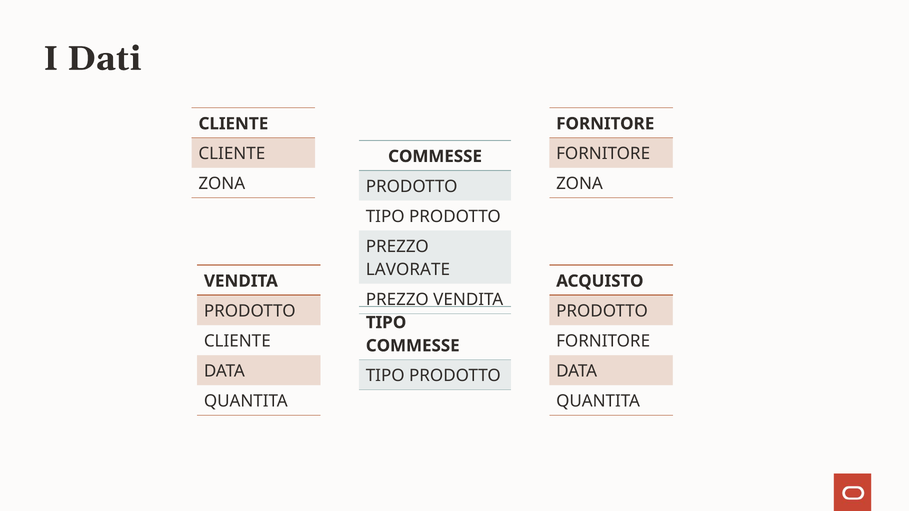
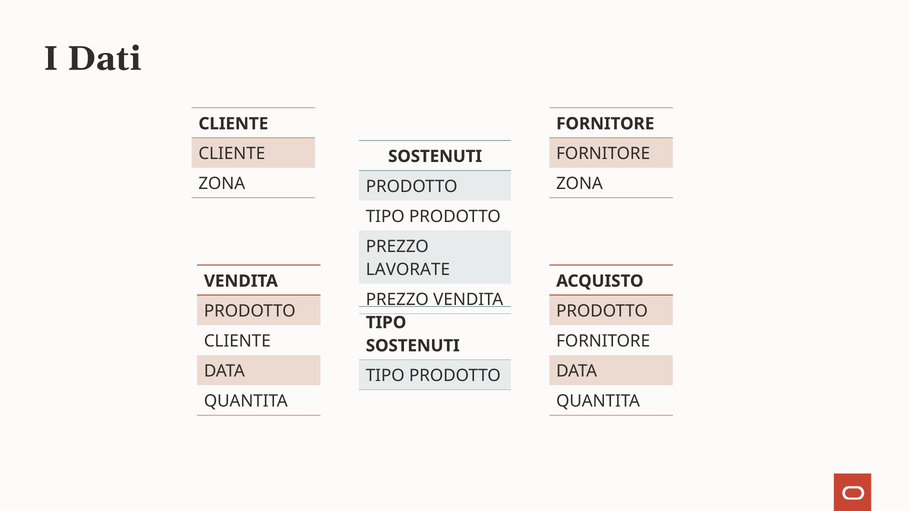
COMMESSE: COMMESSE -> SOSTENUTI (435, 156)
COMMESSE: COMMESSE -> SOSTENUTI (413, 346)
